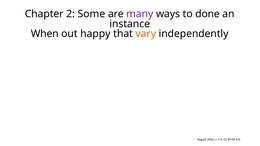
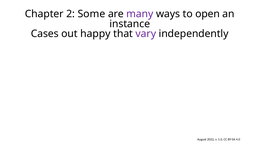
done: done -> open (208, 14)
When: When -> Cases (45, 34)
vary colour: orange -> purple (146, 34)
